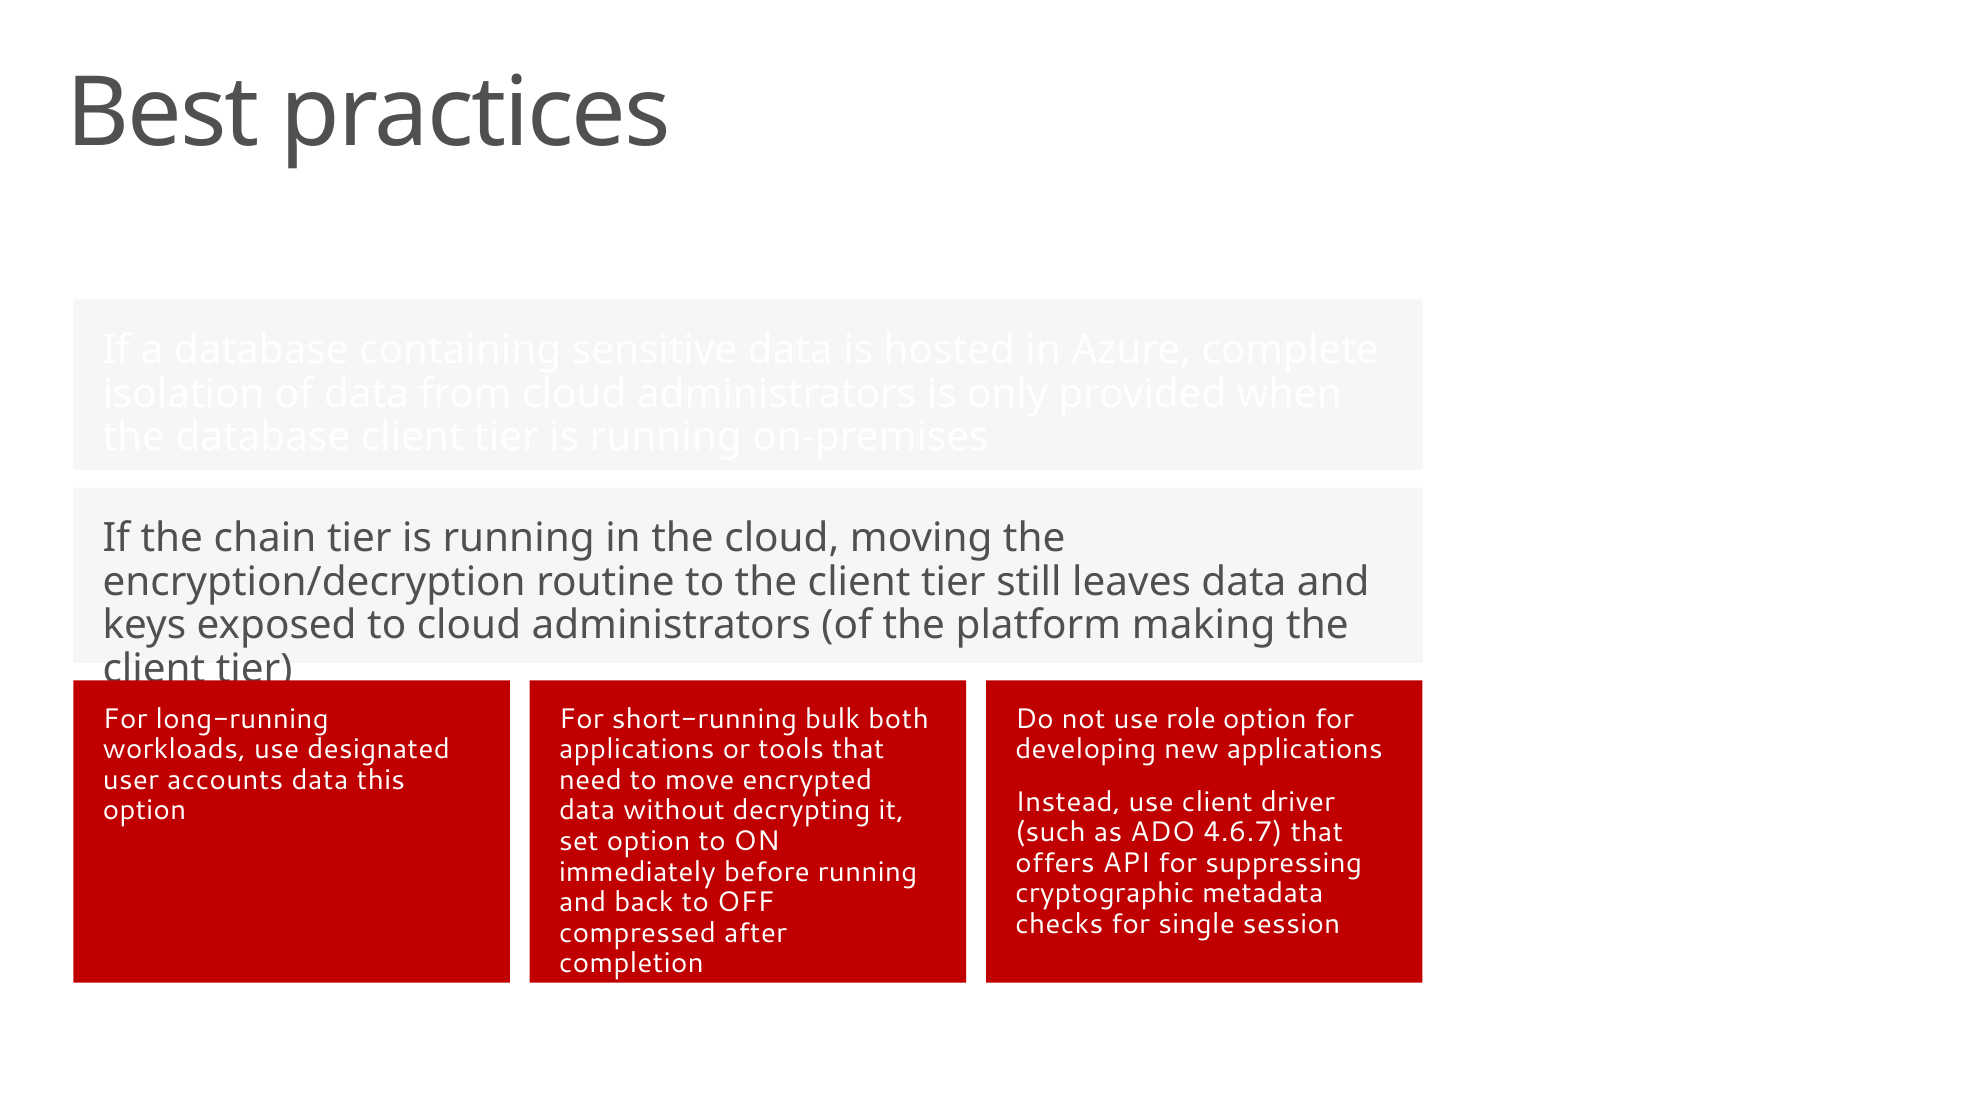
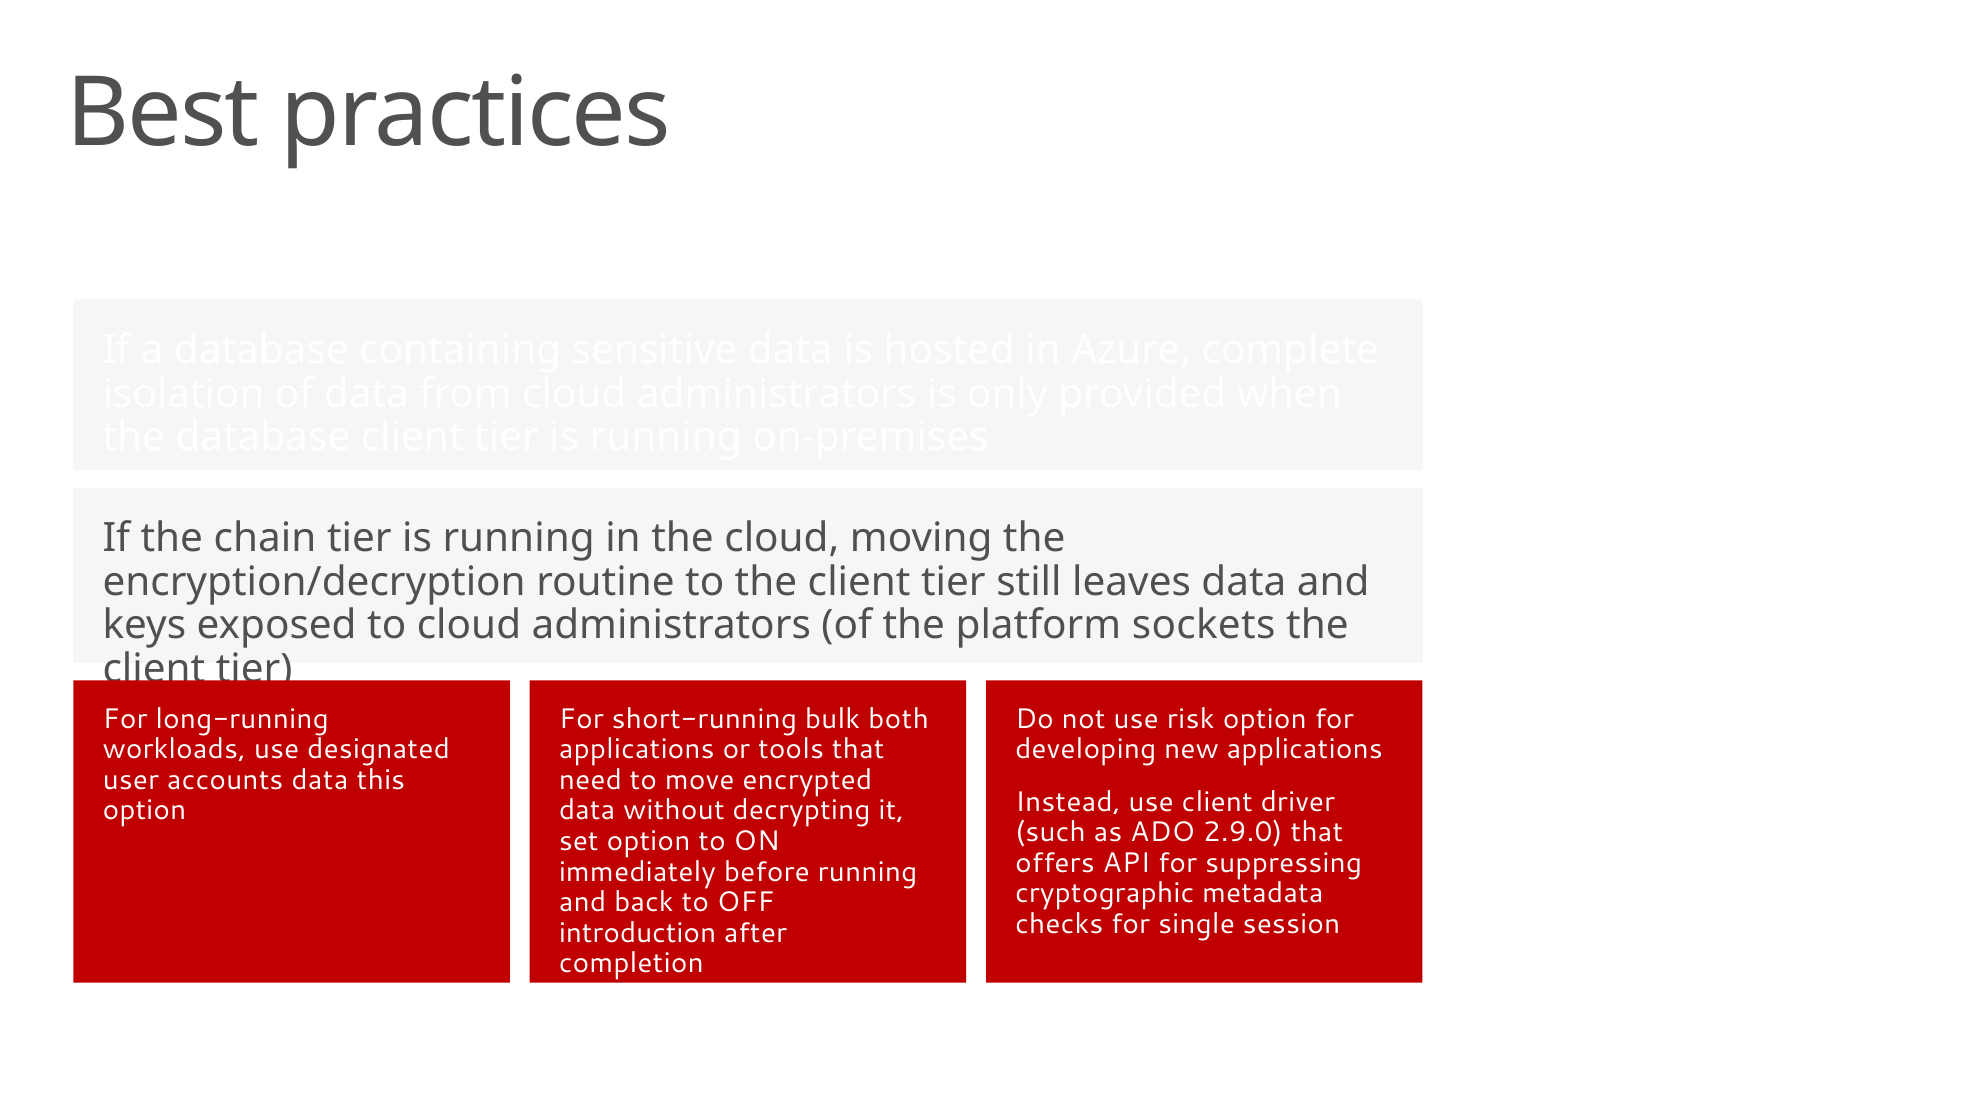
making: making -> sockets (1204, 626)
role: role -> risk (1191, 719)
4.6.7: 4.6.7 -> 2.9.0 (1243, 832)
compressed: compressed -> introduction (638, 933)
